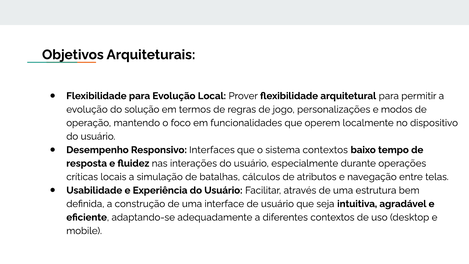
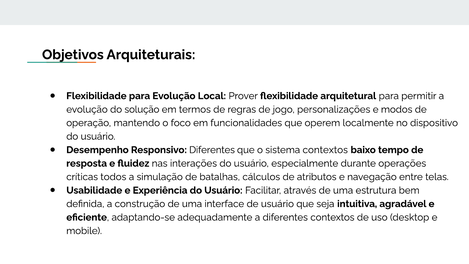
Responsivo Interfaces: Interfaces -> Diferentes (212, 150)
locais: locais -> todos (113, 177)
